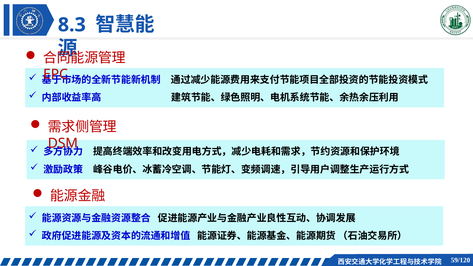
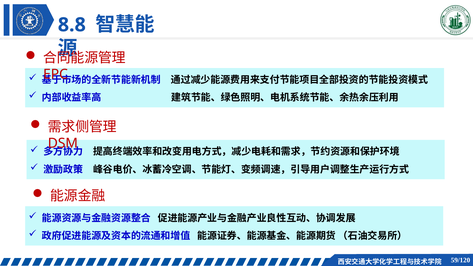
8.3: 8.3 -> 8.8 (72, 25)
